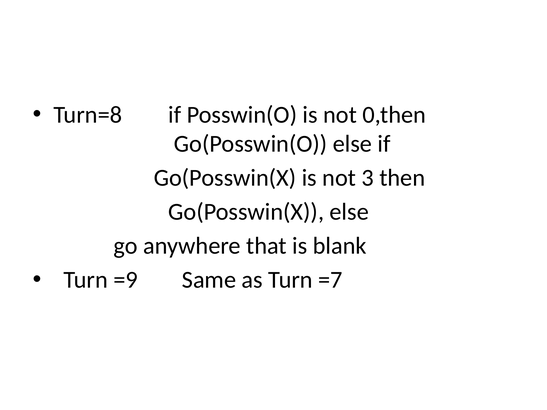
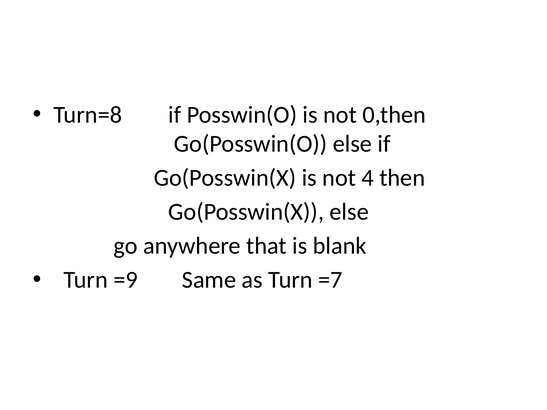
3: 3 -> 4 (368, 178)
